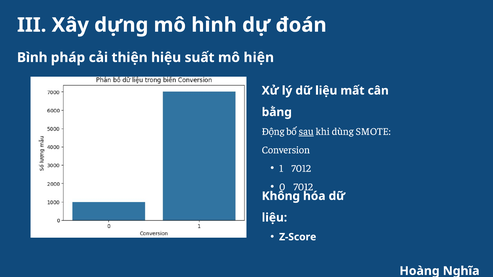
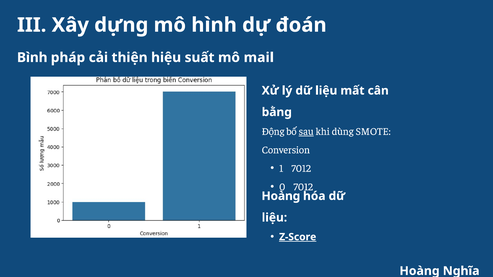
hiện: hiện -> mail (259, 58)
Không: Không -> Hoàng (281, 196)
Z-Score underline: none -> present (298, 237)
